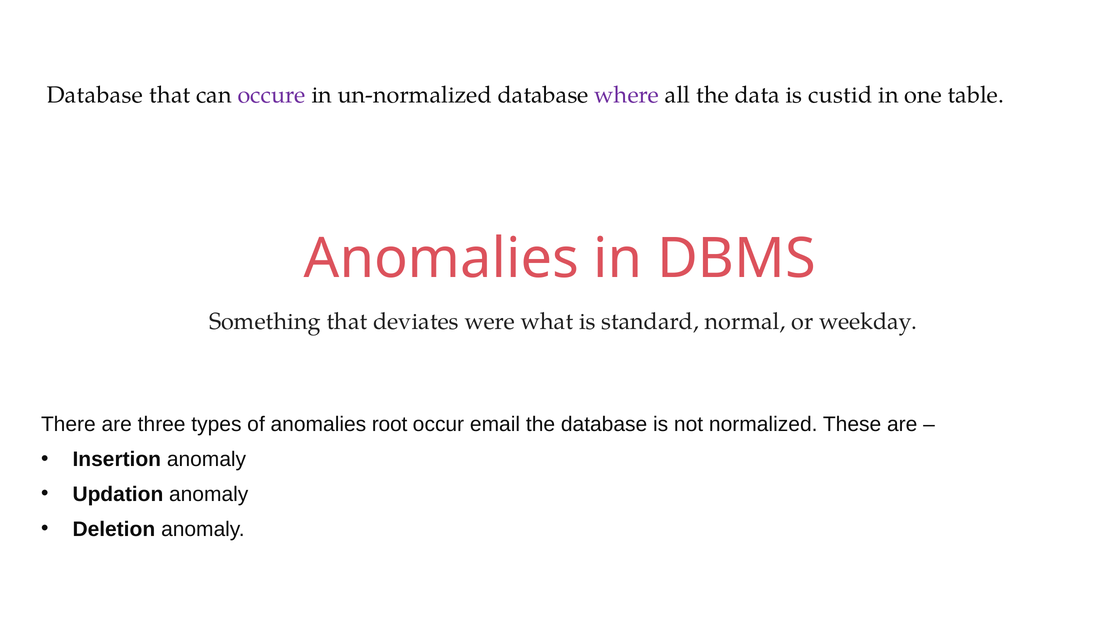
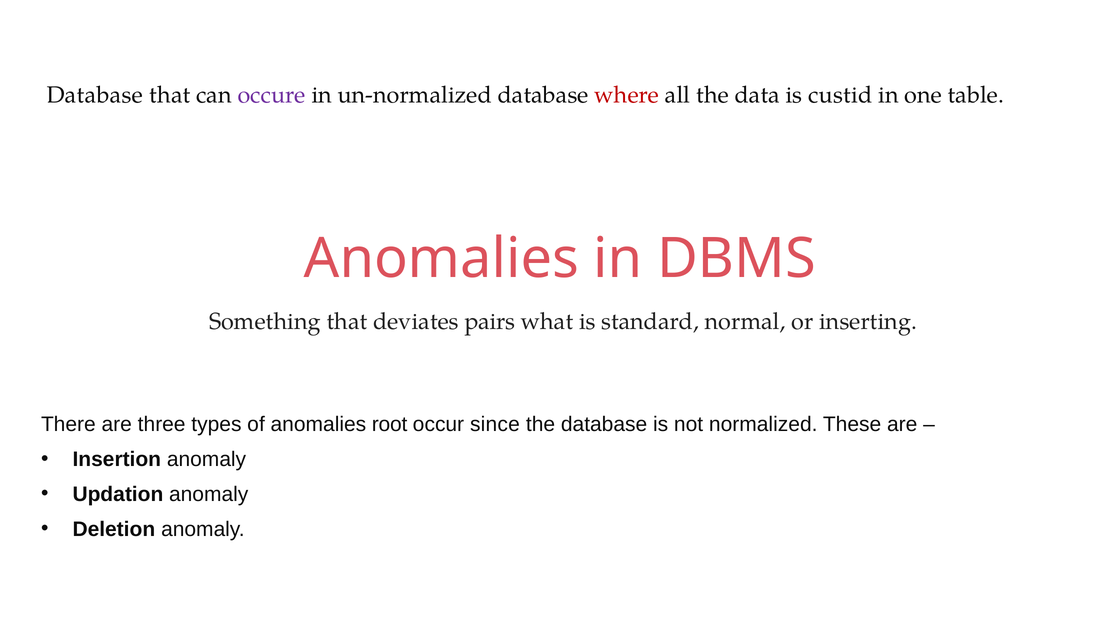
where colour: purple -> red (627, 95)
were: were -> pairs (490, 322)
weekday: weekday -> inserting (868, 322)
email: email -> since (495, 424)
